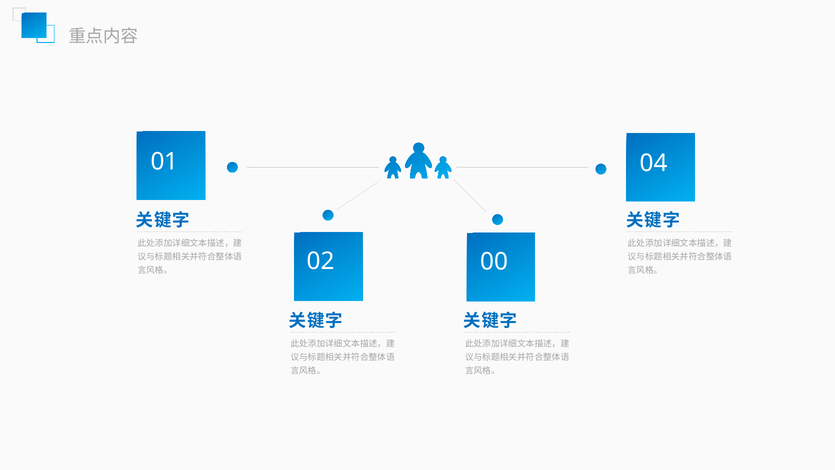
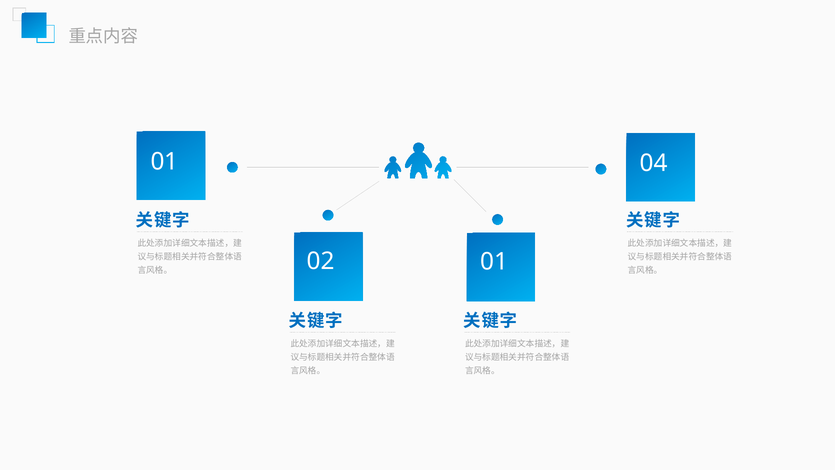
02 00: 00 -> 01 (494, 261)
